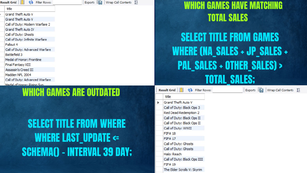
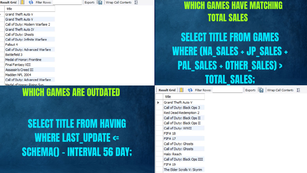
FROM WHERE: WHERE -> HAVING (113, 124)
39: 39 -> 56 (108, 152)
